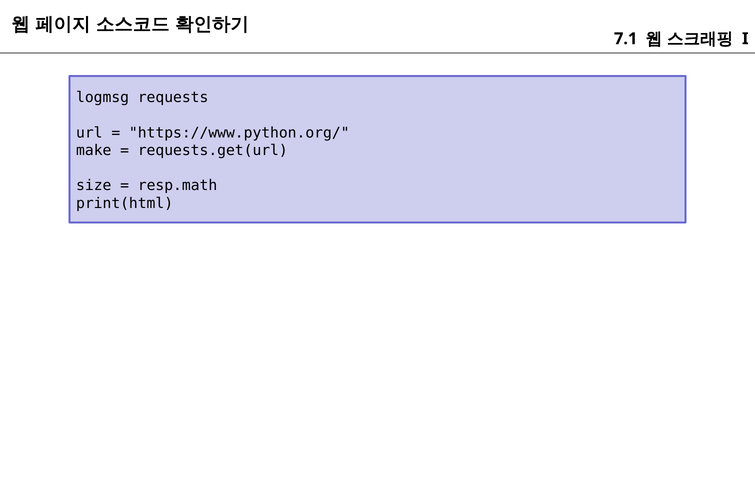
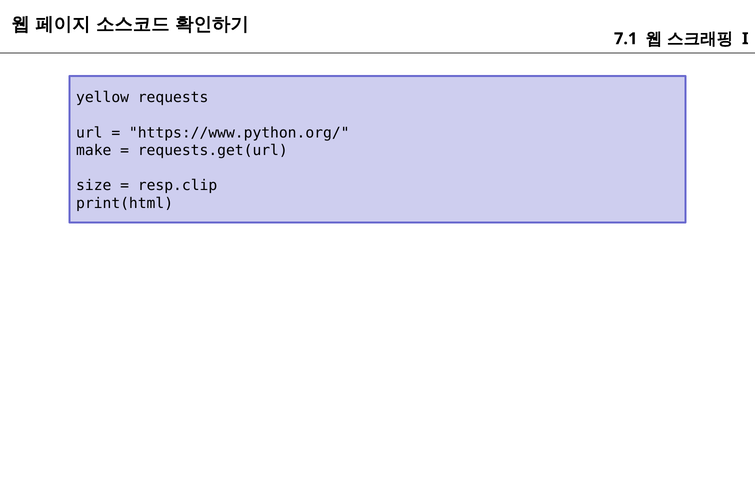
logmsg: logmsg -> yellow (103, 97)
resp.math: resp.math -> resp.clip (178, 186)
